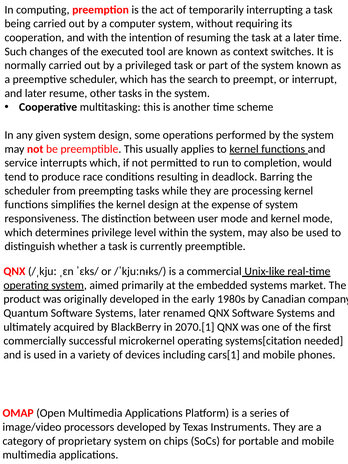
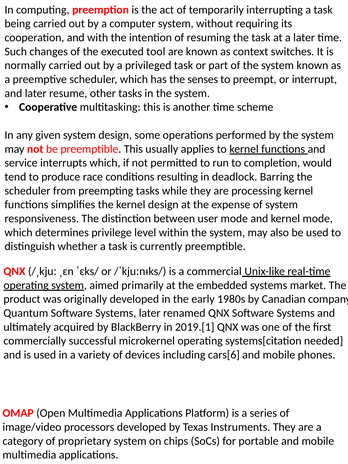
search: search -> senses (203, 79)
2070.[1: 2070.[1 -> 2019.[1 (195, 327)
cars[1: cars[1 -> cars[6 (224, 355)
